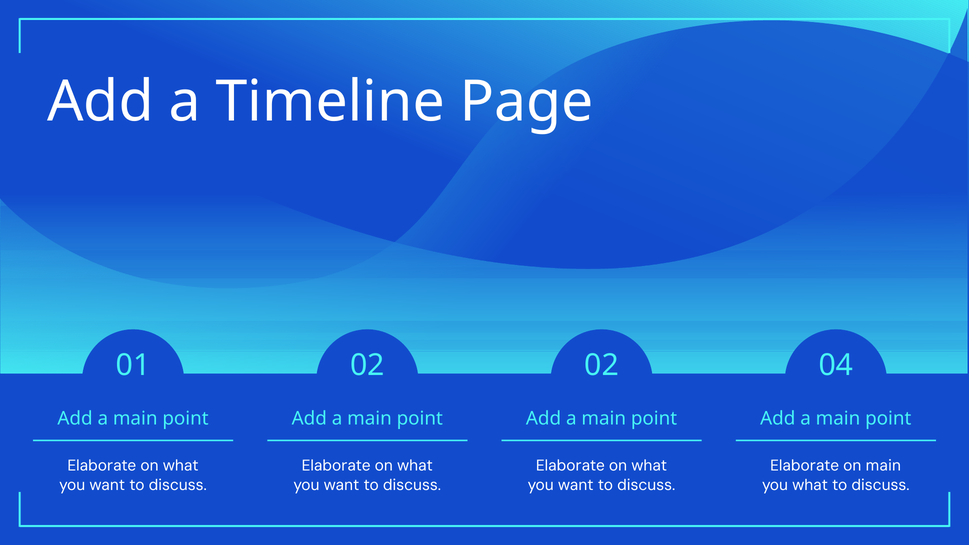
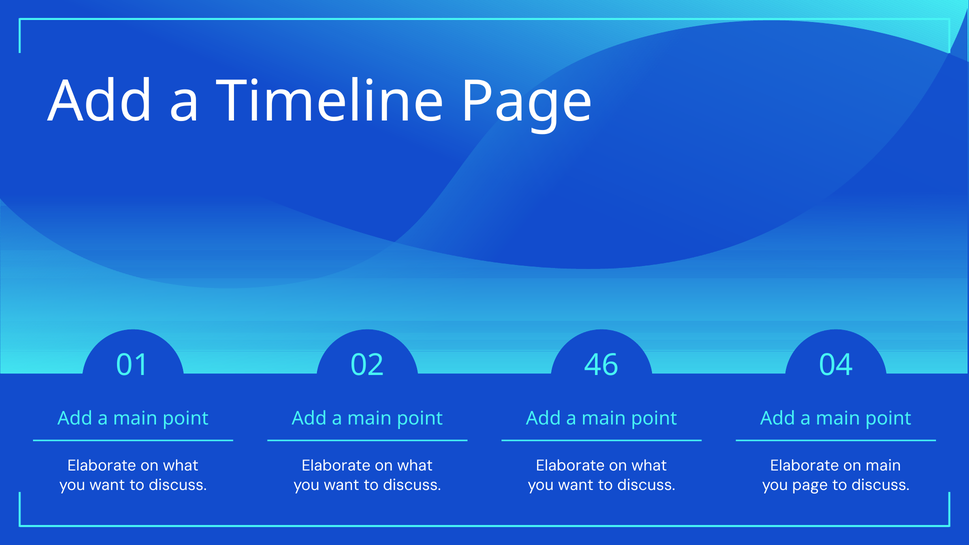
02 02: 02 -> 46 (602, 365)
you what: what -> page (810, 485)
